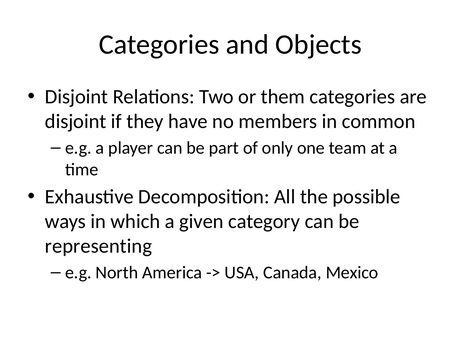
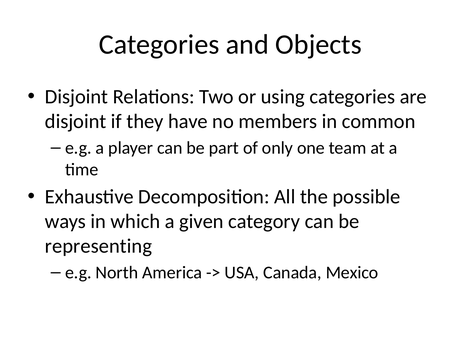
them: them -> using (283, 97)
